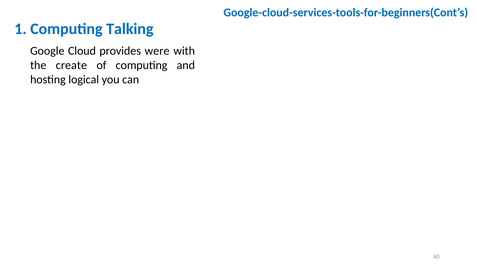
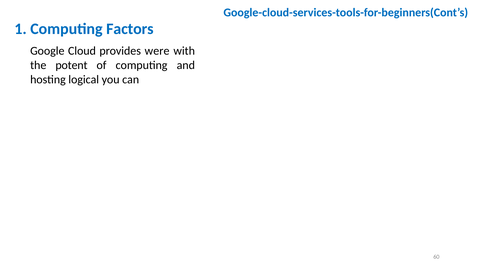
Talking: Talking -> Factors (130, 29)
create: create -> potent (71, 65)
